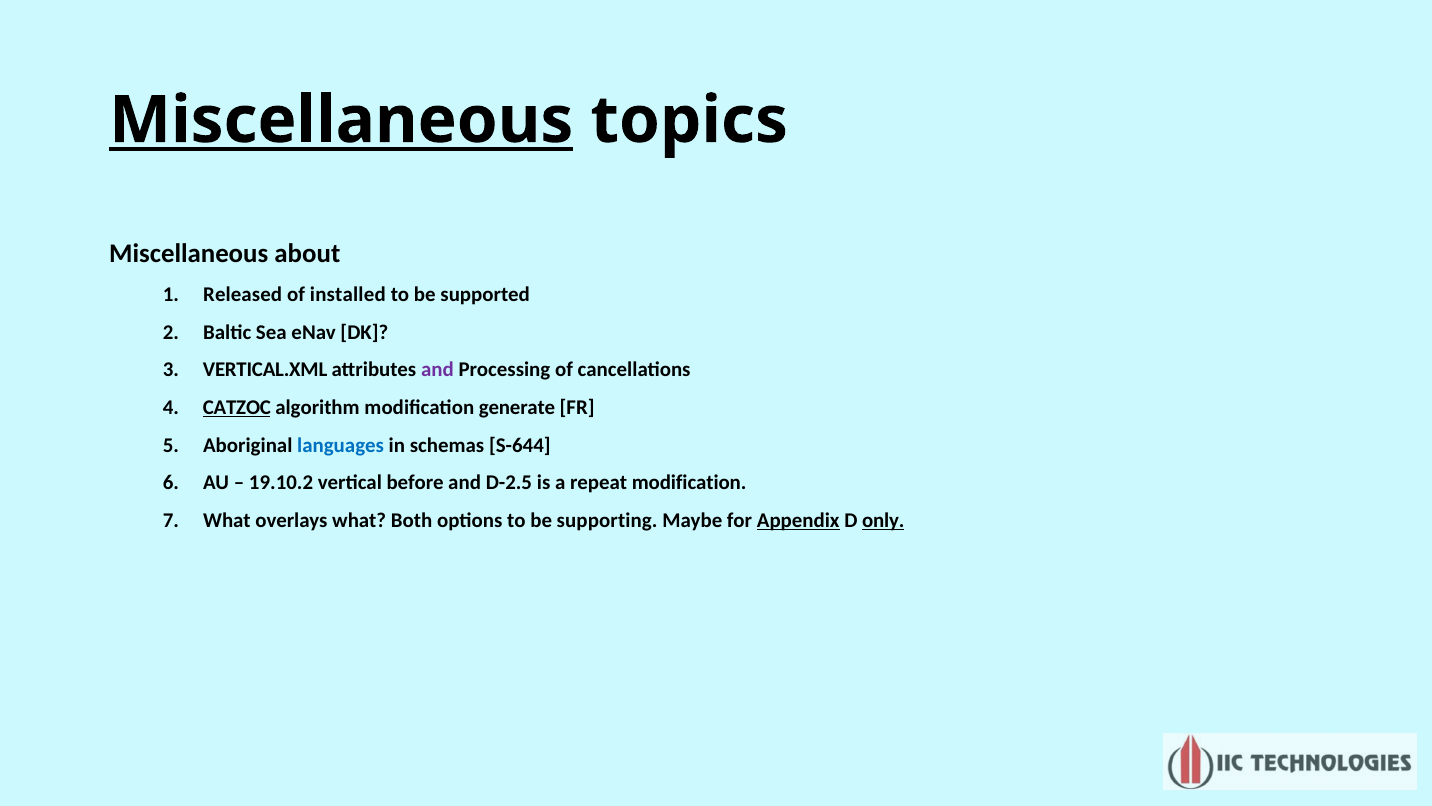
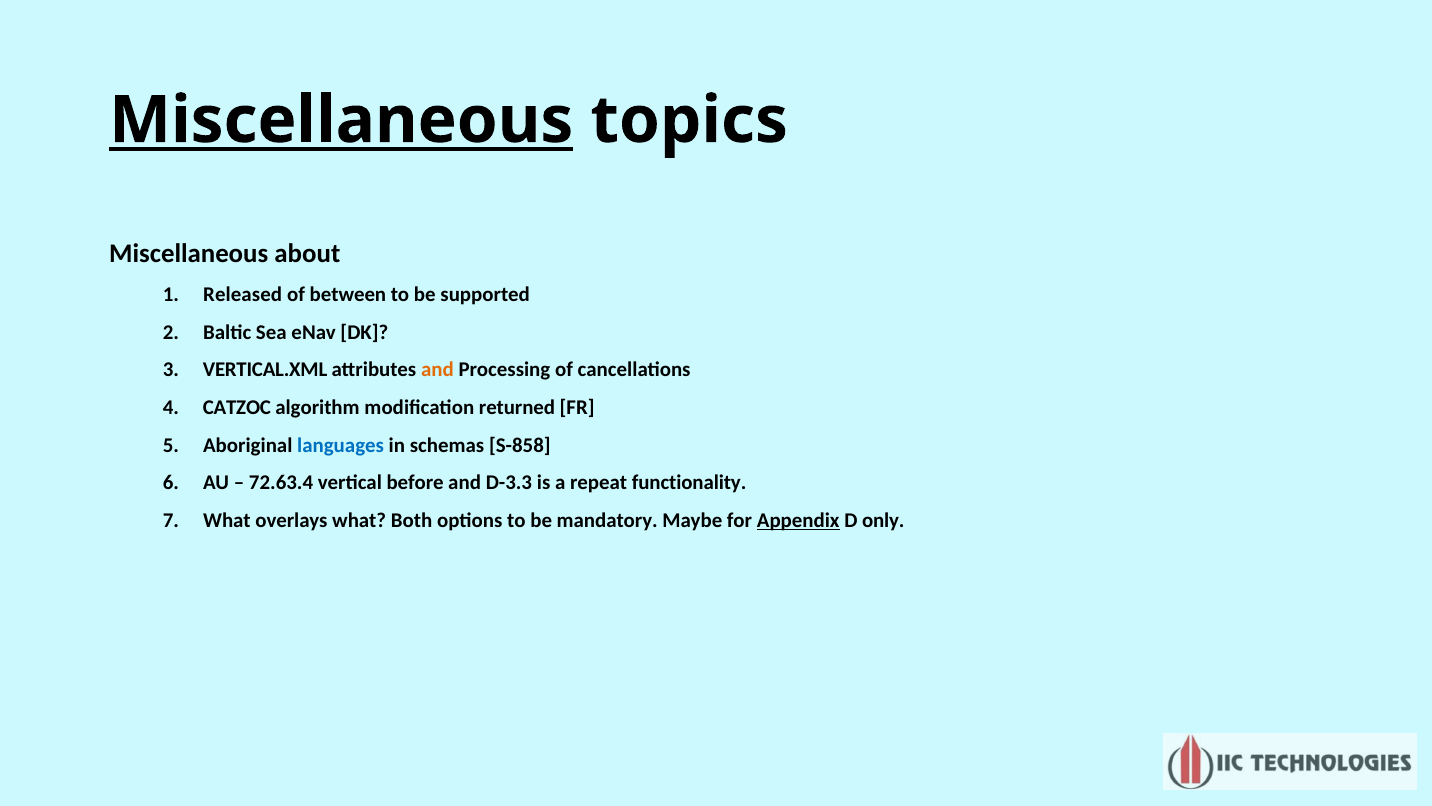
installed: installed -> between (348, 295)
and colour: purple -> orange (437, 370)
CATZOC underline: present -> none (237, 407)
generate: generate -> returned (517, 407)
S-644: S-644 -> S-858 (520, 445)
19.10.2: 19.10.2 -> 72.63.4 (281, 483)
D-2.5: D-2.5 -> D-3.3 (509, 483)
repeat modification: modification -> functionality (689, 483)
supporting: supporting -> mandatory (607, 520)
only underline: present -> none (883, 520)
